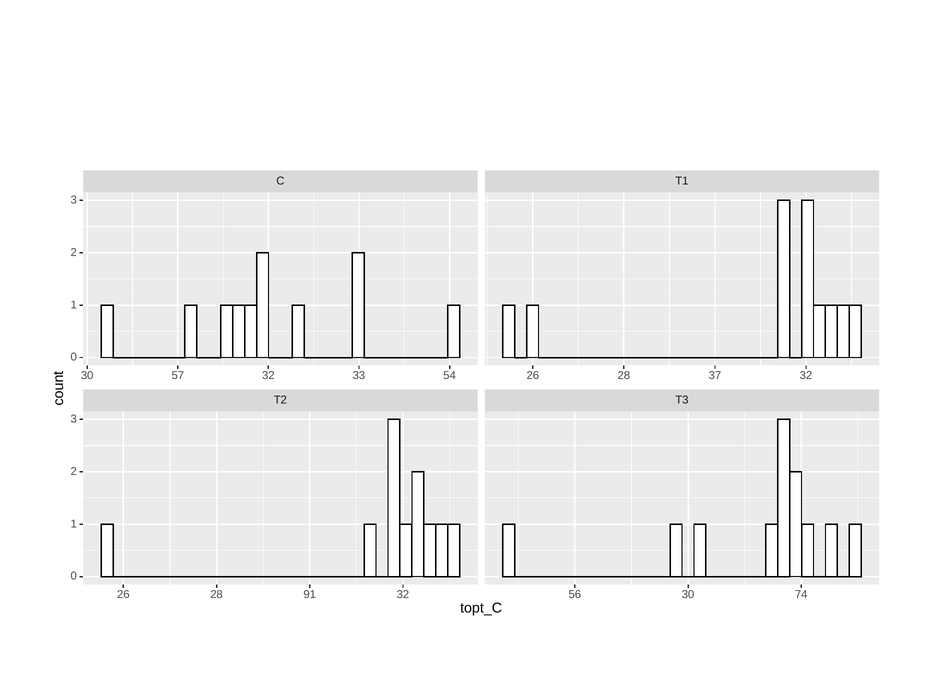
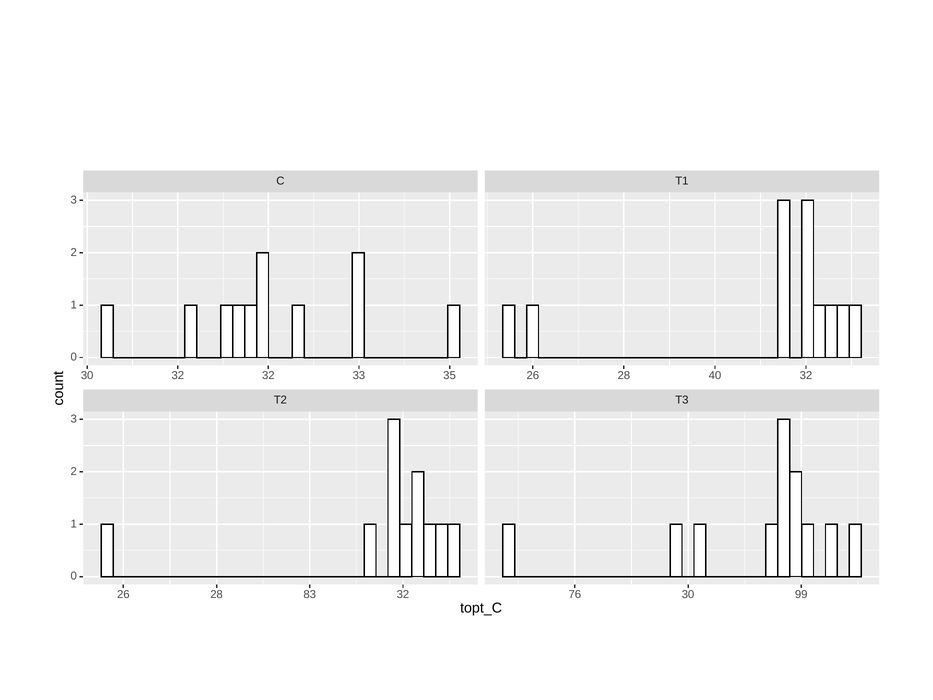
30 57: 57 -> 32 (178, 375)
54: 54 -> 35 (450, 375)
37: 37 -> 40 (715, 375)
91: 91 -> 83 (310, 594)
56: 56 -> 76 (575, 594)
74: 74 -> 99 (801, 594)
